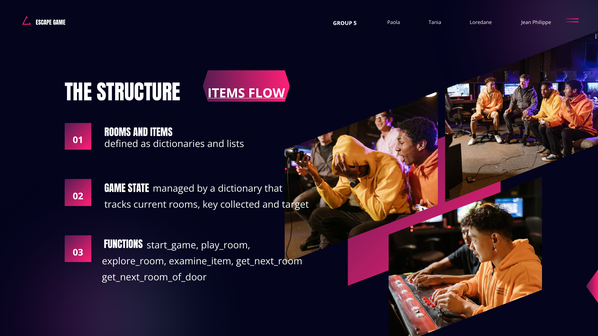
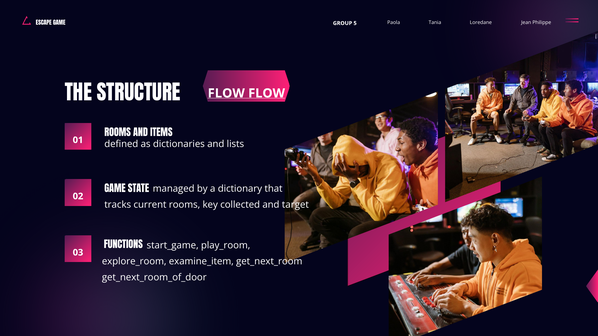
ITEMS: ITEMS -> FLOW (226, 93)
